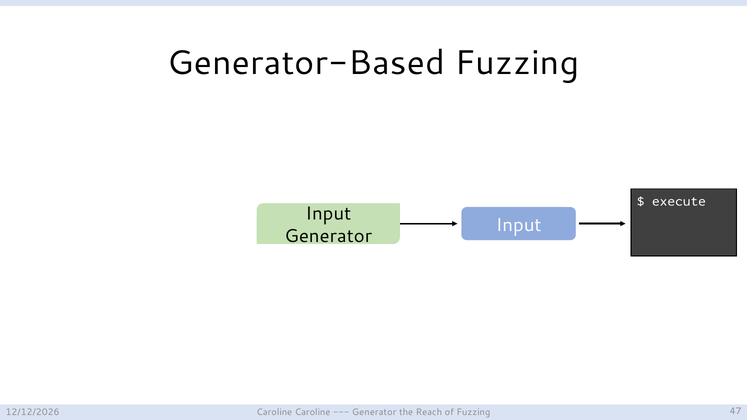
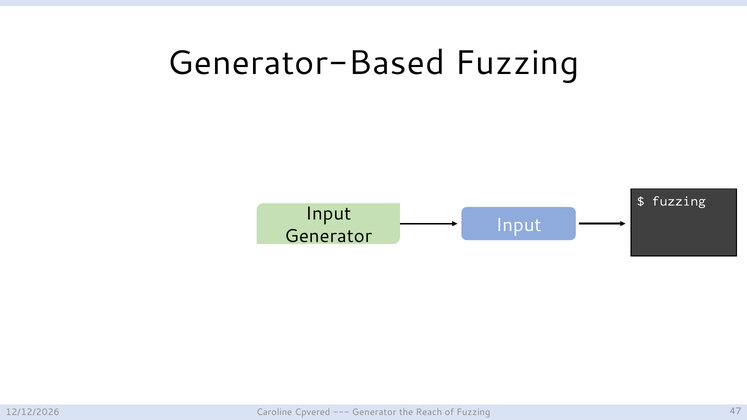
execute: execute -> fuzzing (679, 201)
Caroline Caroline: Caroline -> Cpvered (312, 412)
